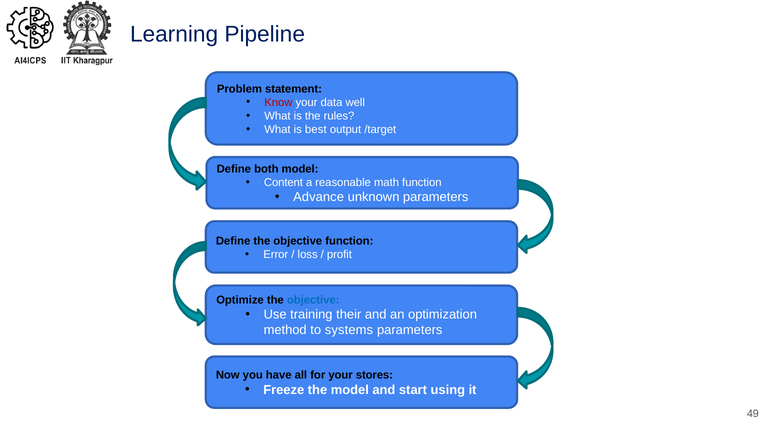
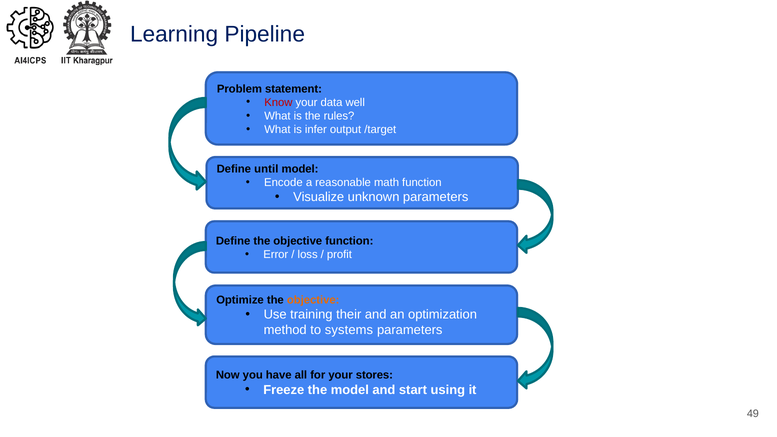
best: best -> infer (316, 130)
both: both -> until (266, 169)
Content: Content -> Encode (283, 183)
Advance: Advance -> Visualize (319, 197)
objective colour: blue -> orange (313, 300)
